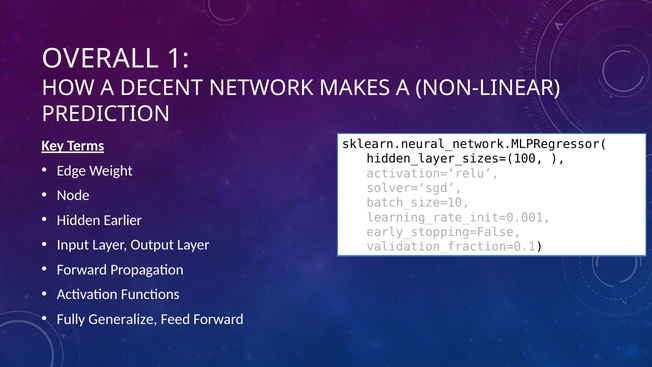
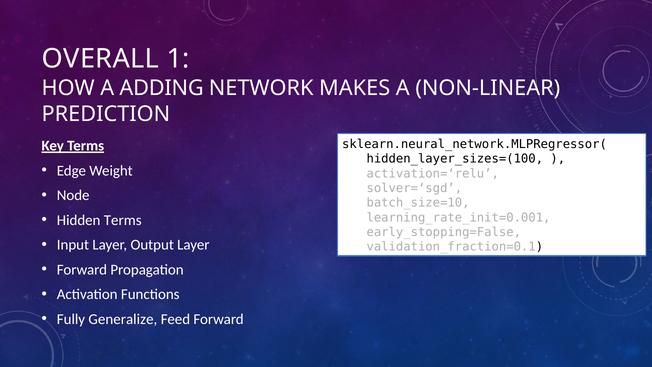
DECENT: DECENT -> ADDING (162, 88)
Hidden Earlier: Earlier -> Terms (123, 220)
